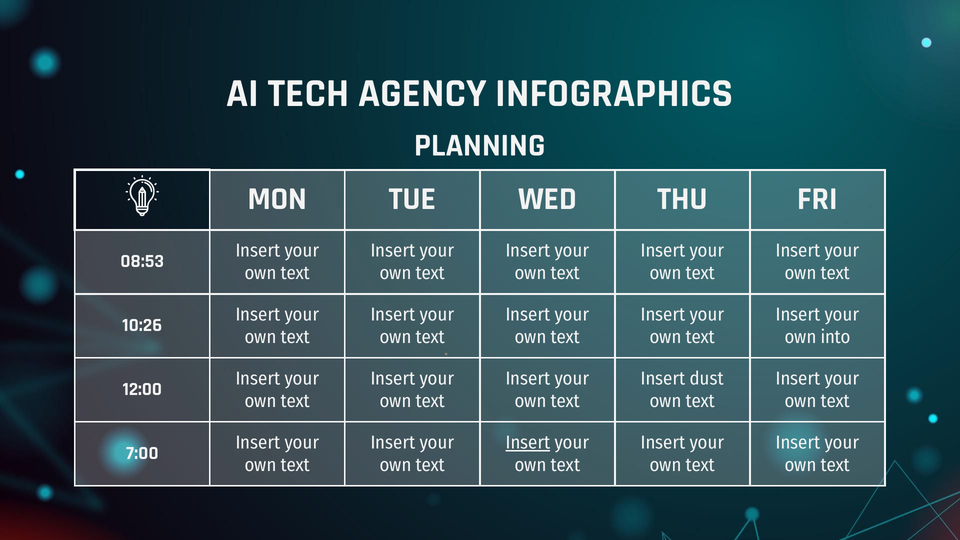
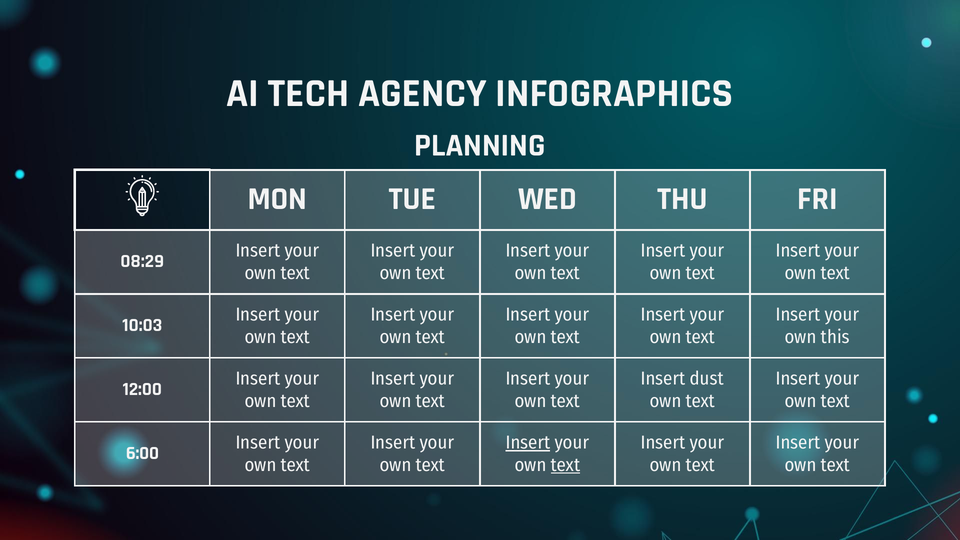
08:53: 08:53 -> 08:29 (142, 261)
10:26: 10:26 -> 10:03 (142, 325)
into: into -> this (835, 337)
7:00: 7:00 -> 6:00 (142, 453)
text underline: none -> present (565, 465)
